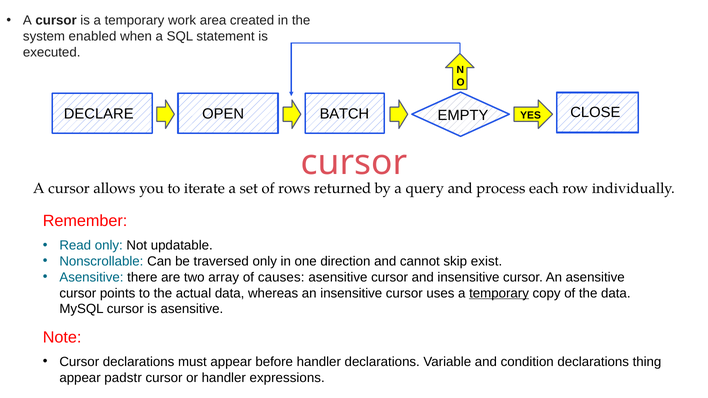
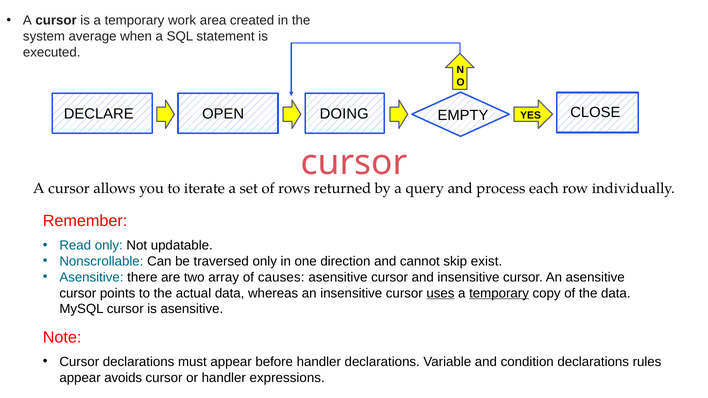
enabled: enabled -> average (93, 36)
BATCH: BATCH -> DOING (344, 114)
uses underline: none -> present (440, 293)
thing: thing -> rules (647, 362)
padstr: padstr -> avoids (123, 378)
